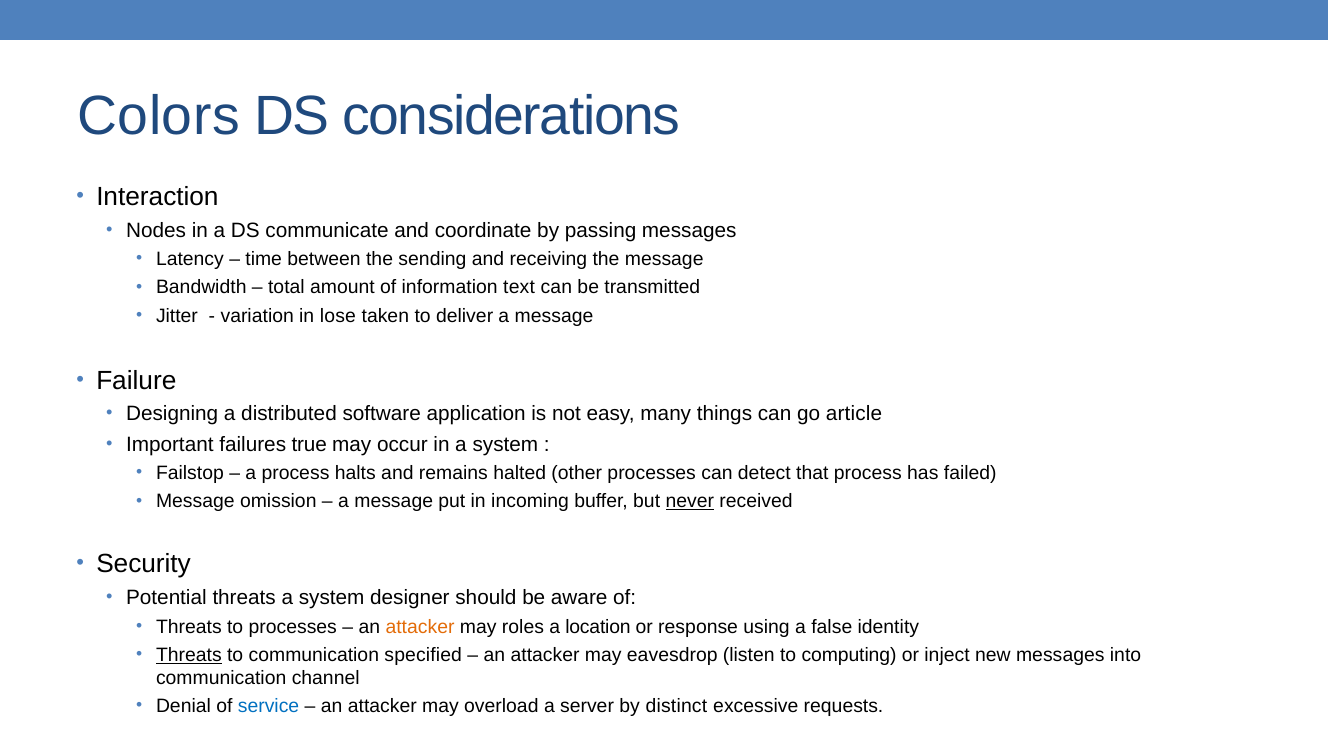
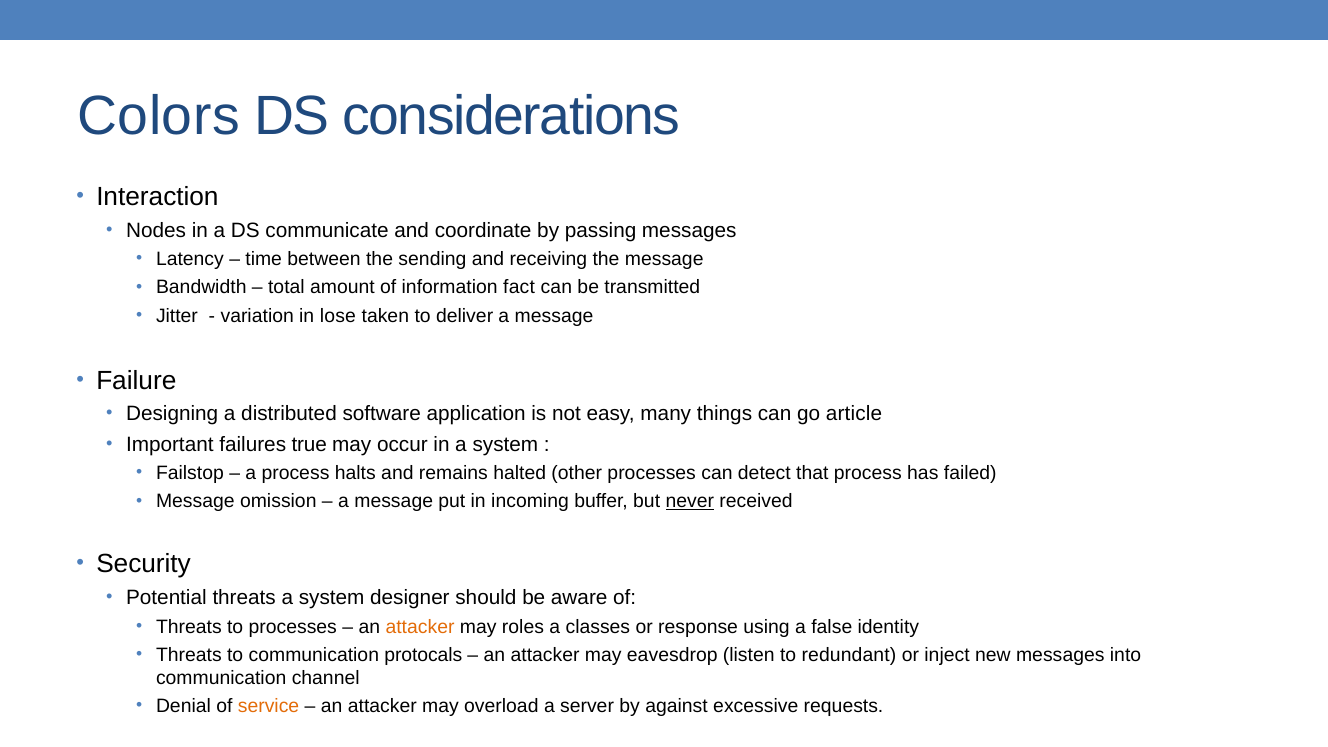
text: text -> fact (519, 287)
location: location -> classes (598, 627)
Threats underline: present -> none (189, 655)
specified: specified -> protocals (423, 655)
computing: computing -> redundant (849, 655)
service colour: blue -> orange (269, 706)
distinct: distinct -> against (677, 706)
